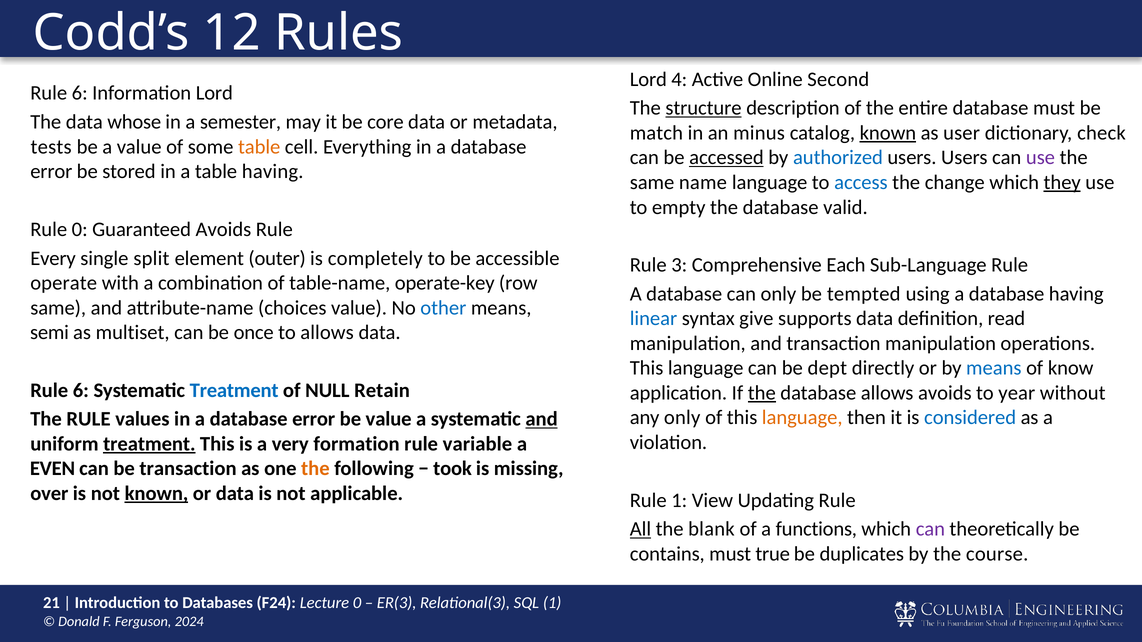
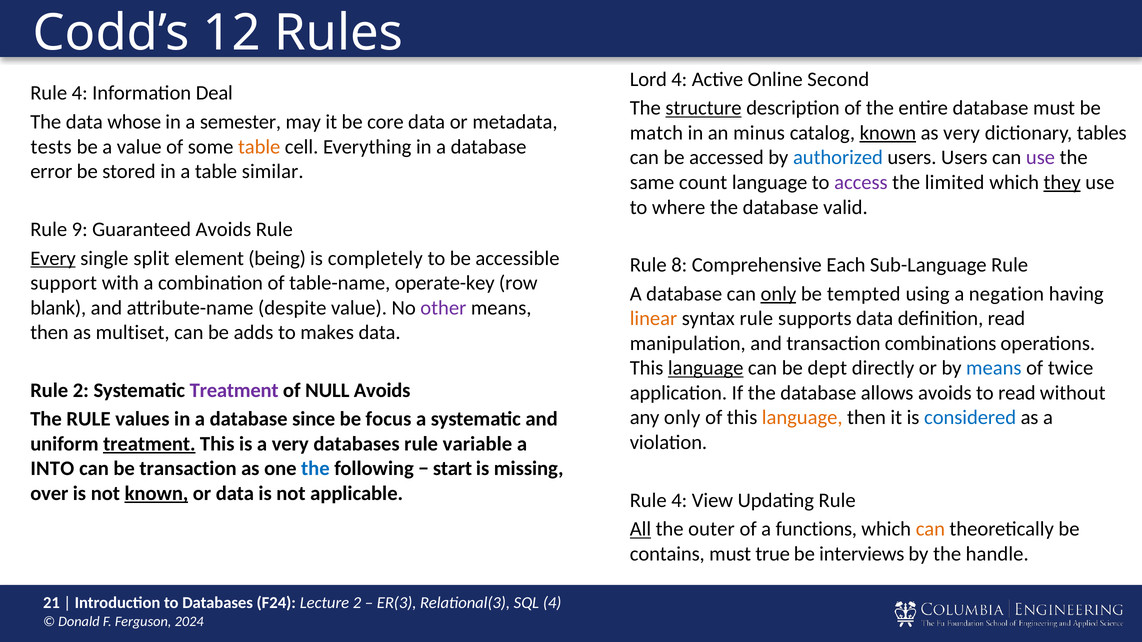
6: 6 -> 4 (80, 93)
Information Lord: Lord -> Deal (214, 93)
as user: user -> very (962, 133)
check: check -> tables (1102, 133)
accessed underline: present -> none (726, 158)
table having: having -> similar (273, 172)
name: name -> count (703, 183)
access colour: blue -> purple (861, 183)
change: change -> limited (955, 183)
empty: empty -> where (679, 207)
Rule 0: 0 -> 9 (80, 229)
Every underline: none -> present (53, 258)
outer: outer -> being (277, 258)
3: 3 -> 8 (679, 265)
operate: operate -> support (64, 283)
only underline: none -> present (778, 294)
using a database: database -> negation (1006, 294)
same: same -> blank (58, 308)
choices: choices -> despite (292, 308)
other colour: blue -> purple (443, 308)
linear colour: blue -> orange (654, 319)
syntax give: give -> rule (756, 319)
semi: semi -> then (49, 333)
once: once -> adds (254, 333)
to allows: allows -> makes (327, 333)
transaction manipulation: manipulation -> combinations (941, 344)
language underline: none -> present (706, 368)
know: know -> twice (1071, 368)
6: 6 -> 2 (81, 391)
Treatment colour: blue -> purple (234, 391)
NULL Retain: Retain -> Avoids (382, 391)
the underline: present -> none (762, 393)
to year: year -> read (1017, 393)
error: error -> since (314, 419)
be value: value -> focus (389, 419)
and underline: present -> none (542, 419)
very formation: formation -> databases (357, 444)
EVEN: EVEN -> INTO (52, 469)
the colour: orange -> blue (315, 469)
took: took -> start (452, 469)
1: 1 -> 4 (679, 501)
blank: blank -> outer (711, 529)
can colour: purple -> orange (930, 529)
duplicates: duplicates -> interviews (862, 554)
course: course -> handle (997, 554)
0: 0 -> 2 (357, 603)
1: 1 -> 4 (552, 603)
